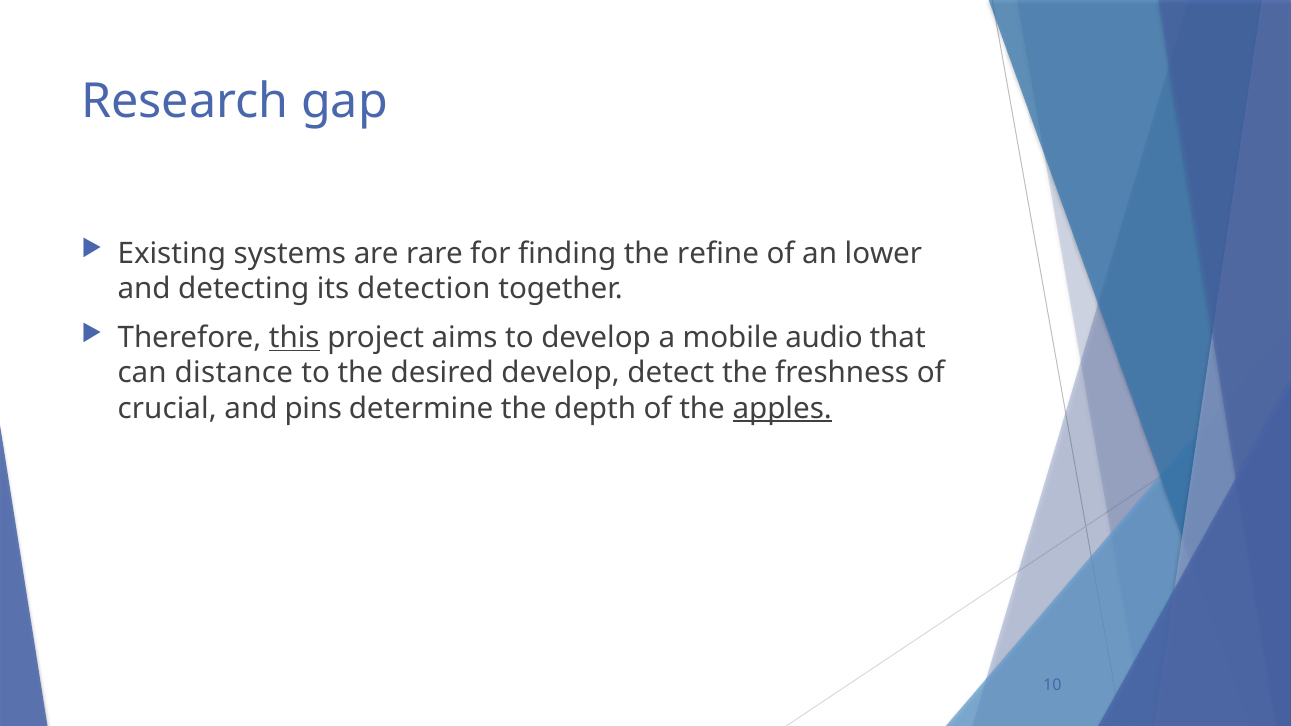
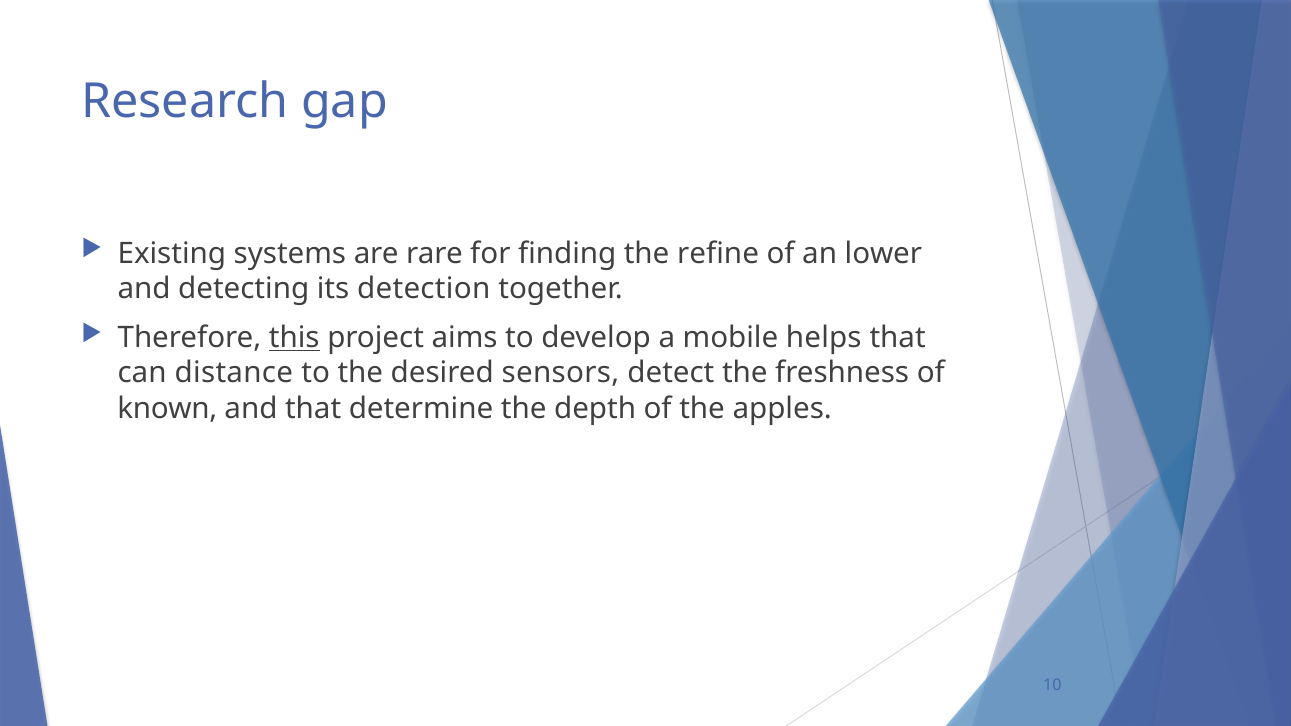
audio: audio -> helps (824, 338)
desired develop: develop -> sensors (560, 373)
crucial: crucial -> known (167, 409)
and pins: pins -> that (313, 409)
apples underline: present -> none (782, 409)
